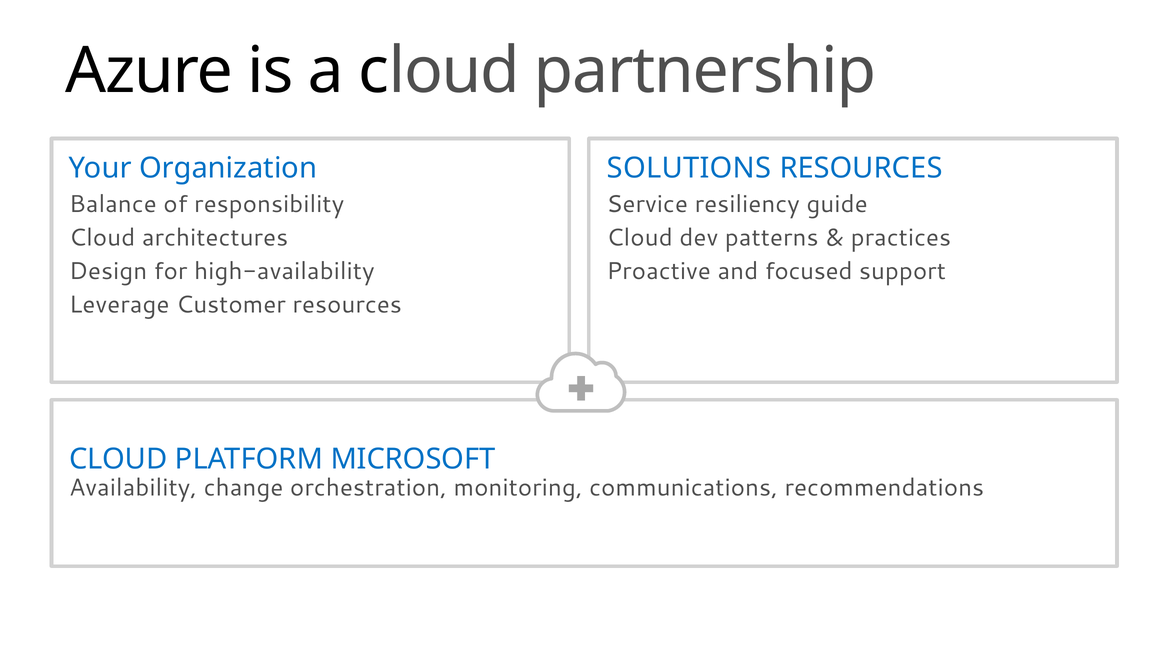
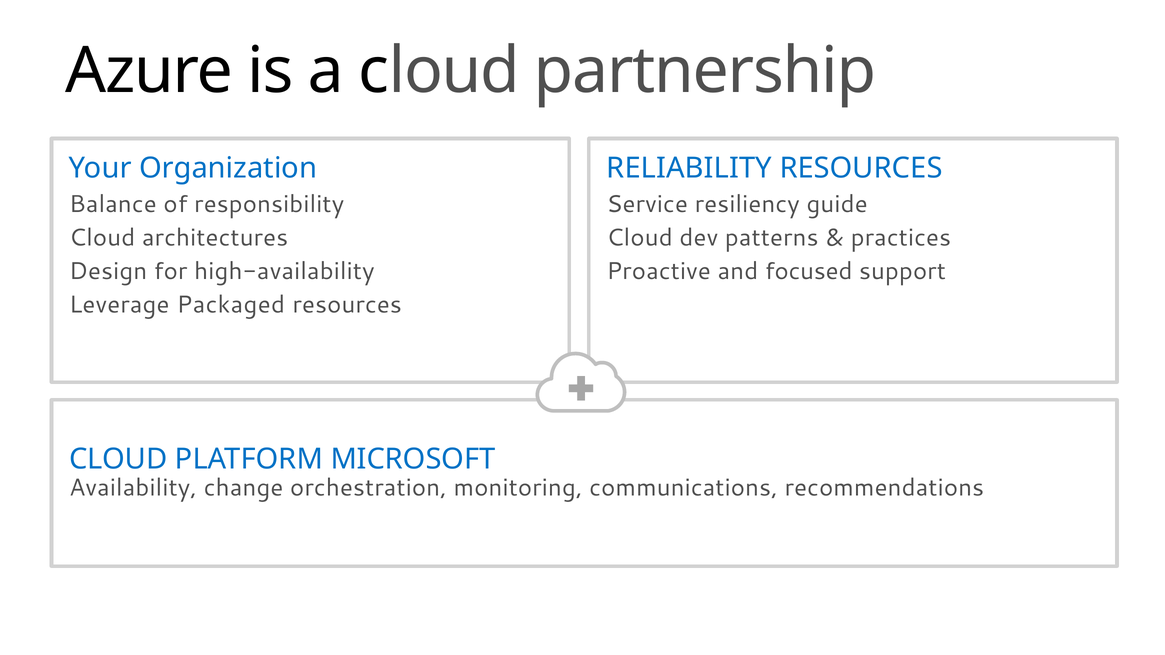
SOLUTIONS: SOLUTIONS -> RELIABILITY (689, 168)
Customer: Customer -> Packaged (231, 305)
